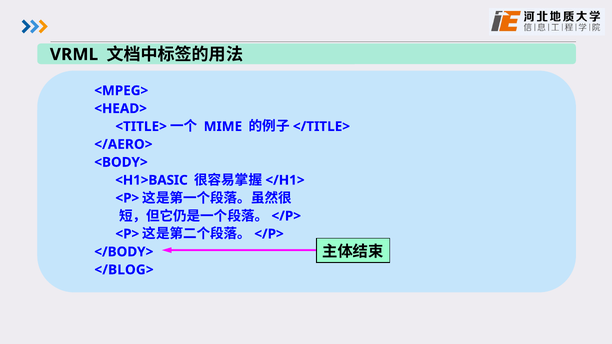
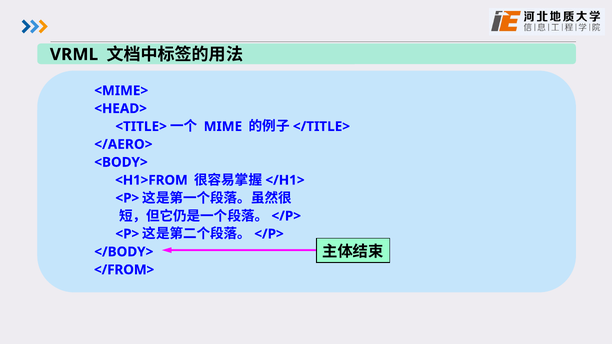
<MPEG>: <MPEG> -> <MIME> (121, 91)
<H1>BASIC: <H1>BASIC -> <H1>FROM (151, 180)
</BLOG>: </BLOG> -> </FROM> (124, 270)
